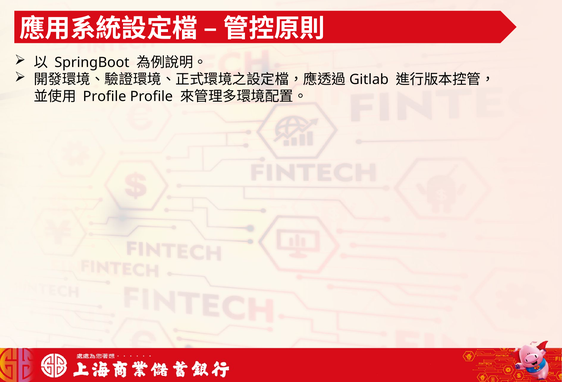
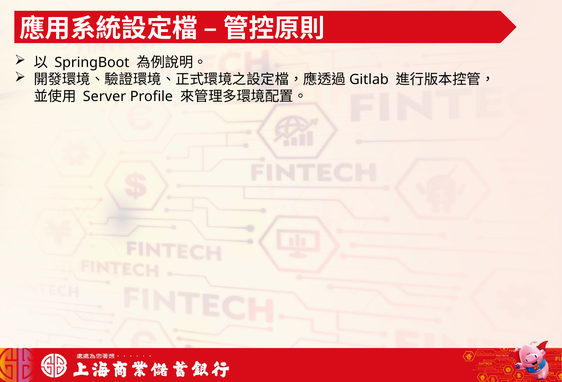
Profile: Profile -> Server (104, 96)
